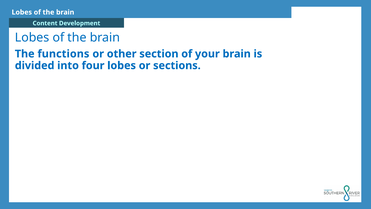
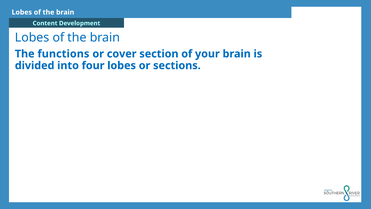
other: other -> cover (122, 54)
